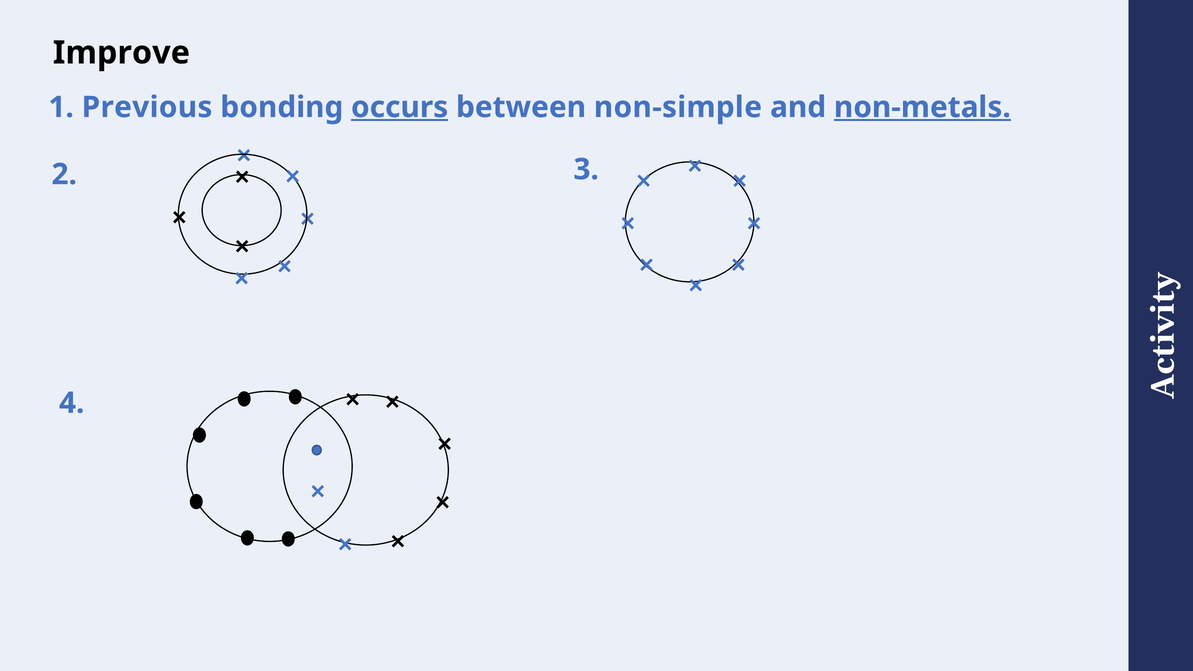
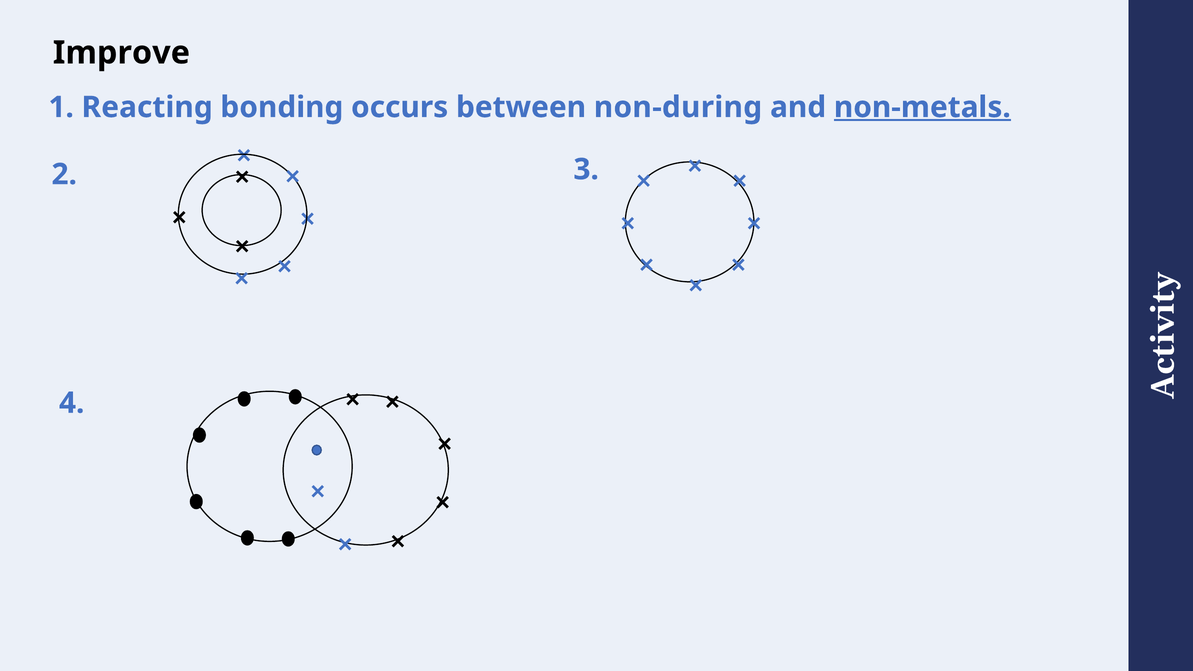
Previous: Previous -> Reacting (147, 107)
occurs underline: present -> none (400, 107)
non-simple: non-simple -> non-during (678, 107)
